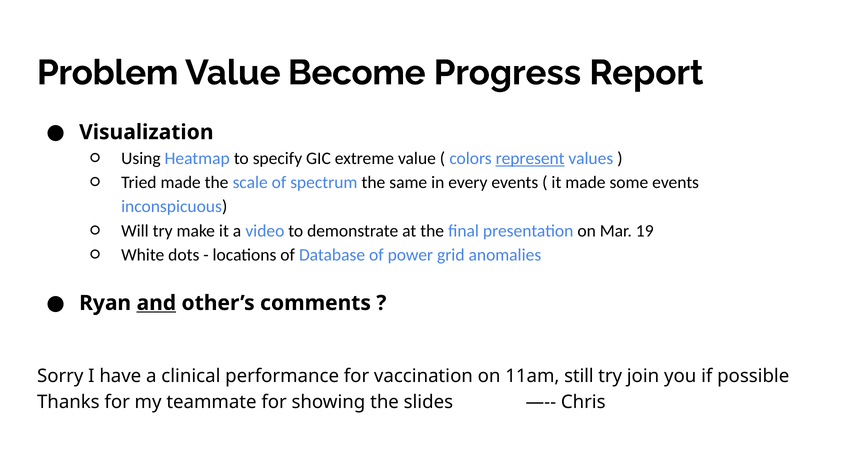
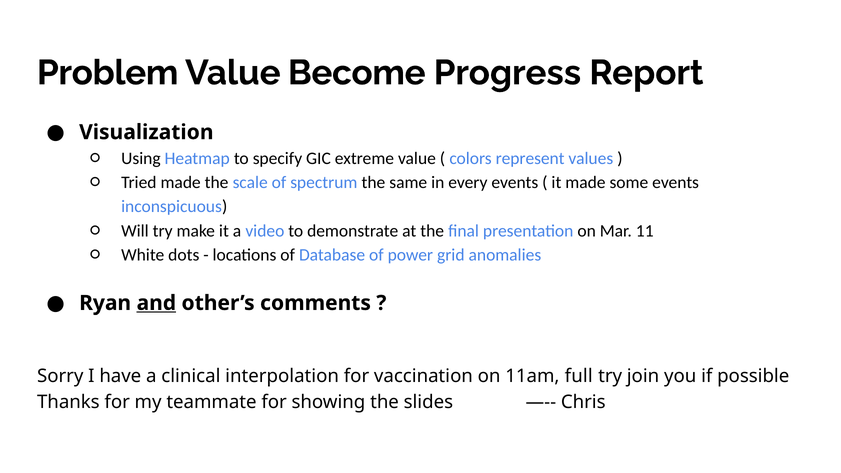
represent underline: present -> none (530, 158)
19: 19 -> 11 (645, 231)
performance: performance -> interpolation (282, 376)
still: still -> full (579, 376)
